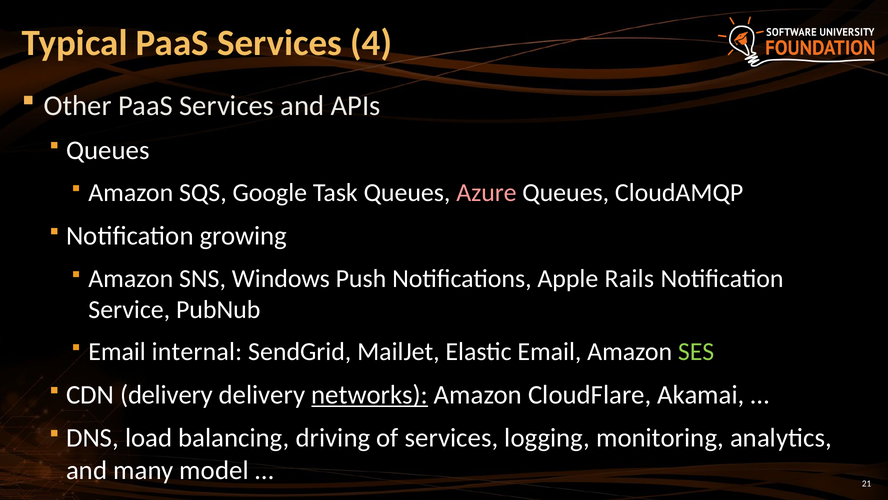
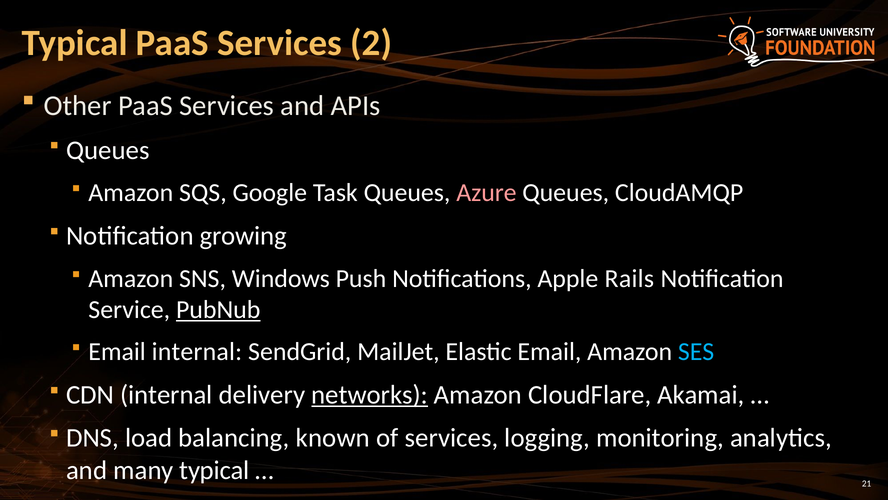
4: 4 -> 2 (371, 43)
PubNub underline: none -> present (218, 309)
SES colour: light green -> light blue (696, 352)
CDN delivery: delivery -> internal (166, 394)
driving: driving -> known (333, 438)
many model: model -> typical (214, 470)
